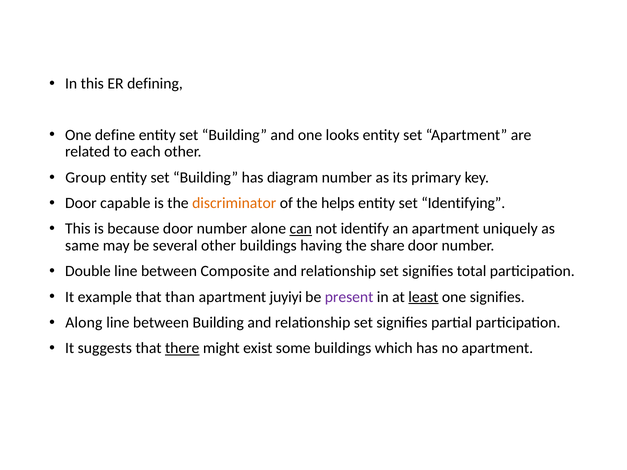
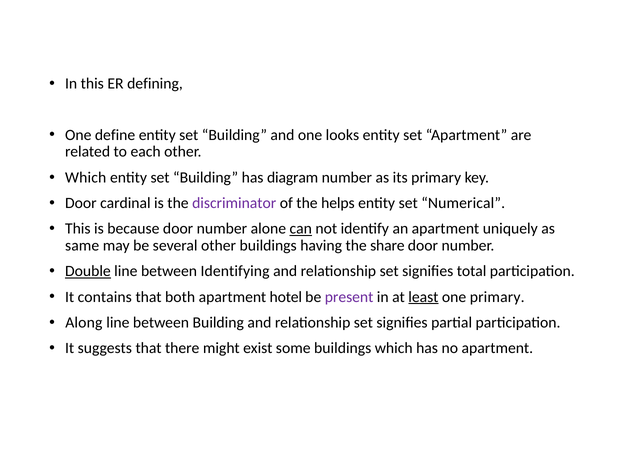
Group: Group -> Which (86, 178)
capable: capable -> cardinal (125, 203)
discriminator colour: orange -> purple (234, 203)
Identifying: Identifying -> Numerical (463, 203)
Double underline: none -> present (88, 271)
Composite: Composite -> Identifying (235, 271)
example: example -> contains (105, 297)
than: than -> both (180, 297)
juyiyi: juyiyi -> hotel (286, 297)
one signifies: signifies -> primary (497, 297)
there underline: present -> none (182, 348)
